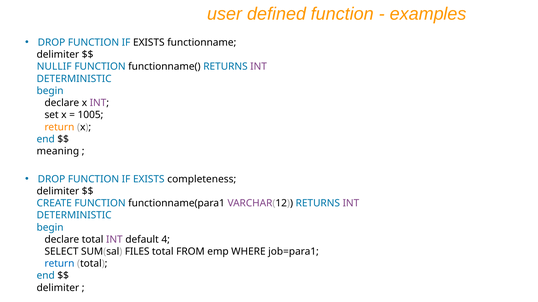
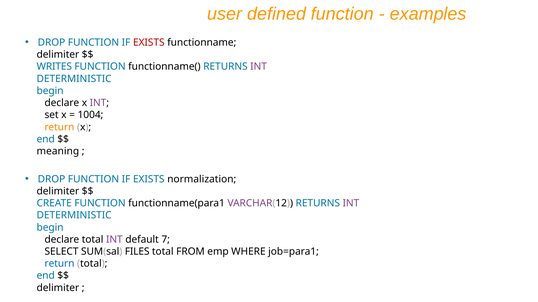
EXISTS colour: black -> red (149, 43)
NULLIF: NULLIF -> WRITES (54, 67)
1005: 1005 -> 1004 (90, 115)
completeness: completeness -> normalization (202, 179)
4: 4 -> 7 (166, 240)
